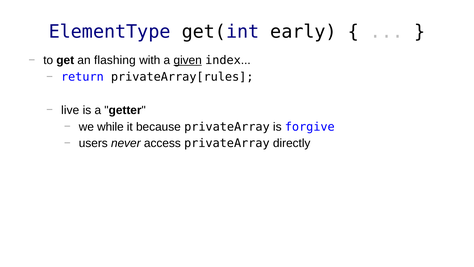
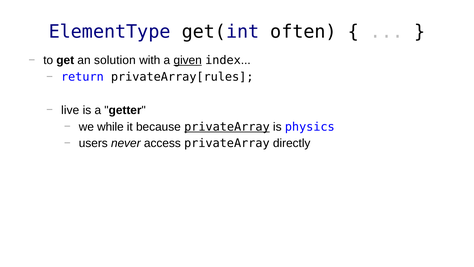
early: early -> often (303, 32)
flashing: flashing -> solution (115, 60)
privateArray underline: none -> present (227, 127)
forgive: forgive -> physics (310, 127)
